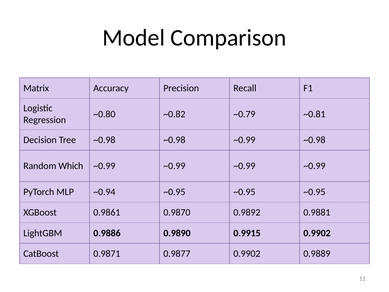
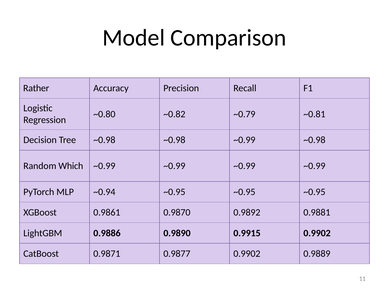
Matrix: Matrix -> Rather (36, 88)
